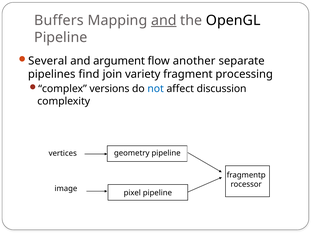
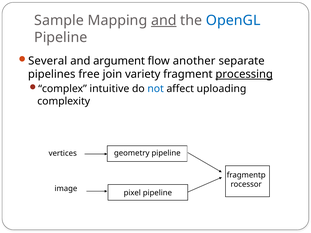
Buffers: Buffers -> Sample (59, 20)
OpenGL colour: black -> blue (233, 20)
find: find -> free (89, 74)
processing underline: none -> present (244, 74)
versions: versions -> intuitive (109, 89)
discussion: discussion -> uploading (221, 89)
